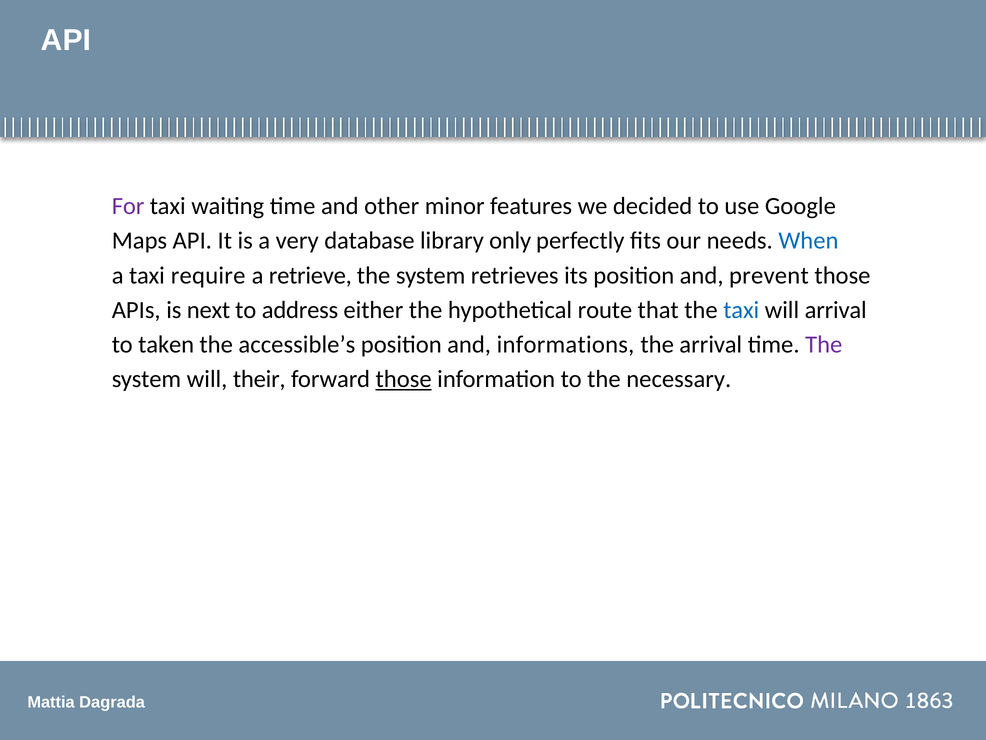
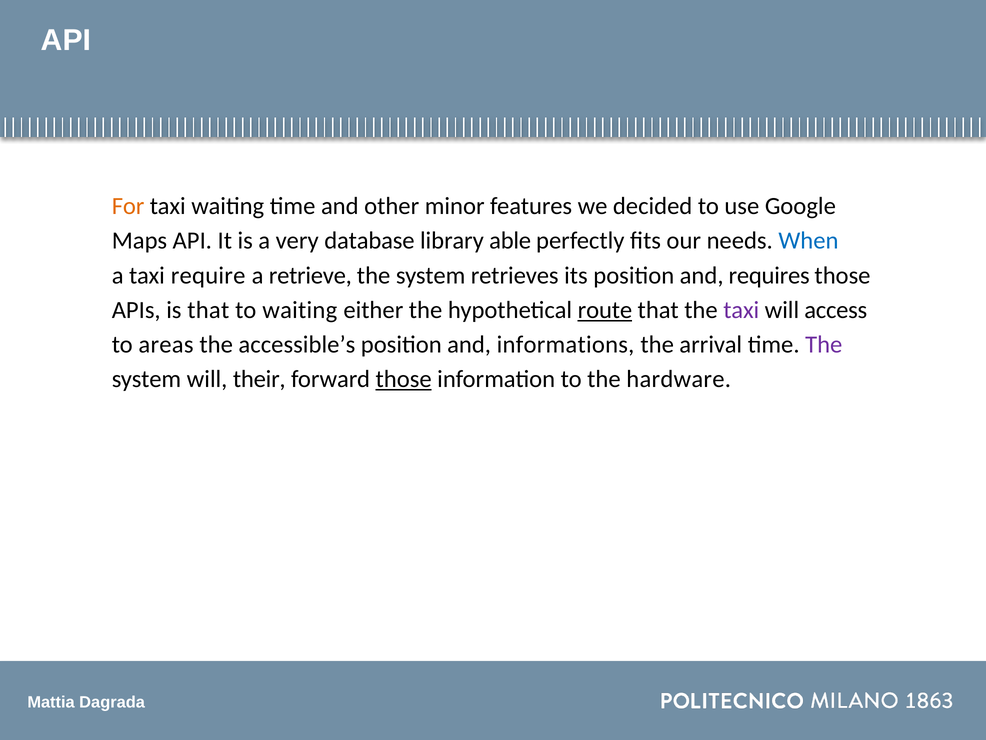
For colour: purple -> orange (128, 206)
only: only -> able (510, 241)
prevent: prevent -> requires (769, 275)
is next: next -> that (208, 310)
to address: address -> waiting (300, 310)
route underline: none -> present (605, 310)
taxi colour: blue -> purple (741, 310)
will arrival: arrival -> access (836, 310)
taken: taken -> areas (166, 344)
necessary: necessary -> hardware (679, 379)
